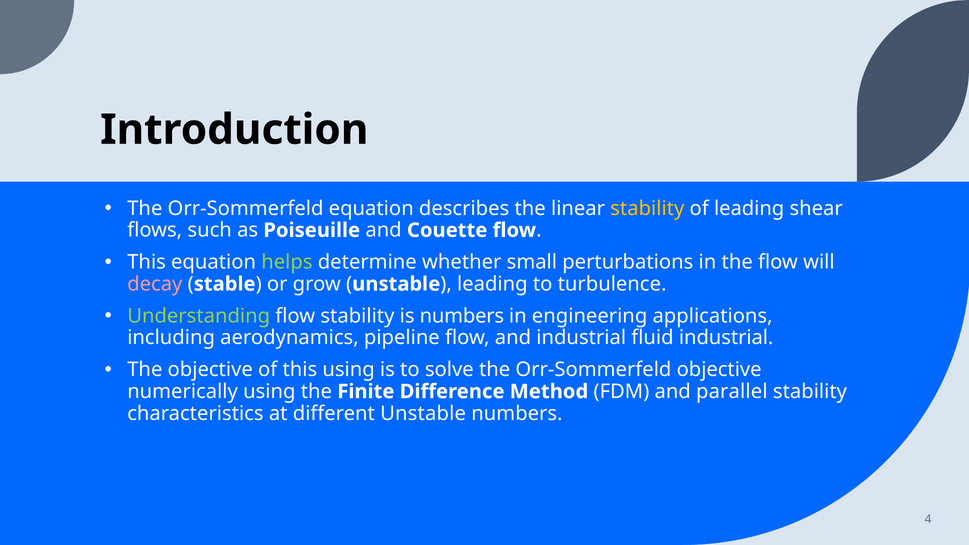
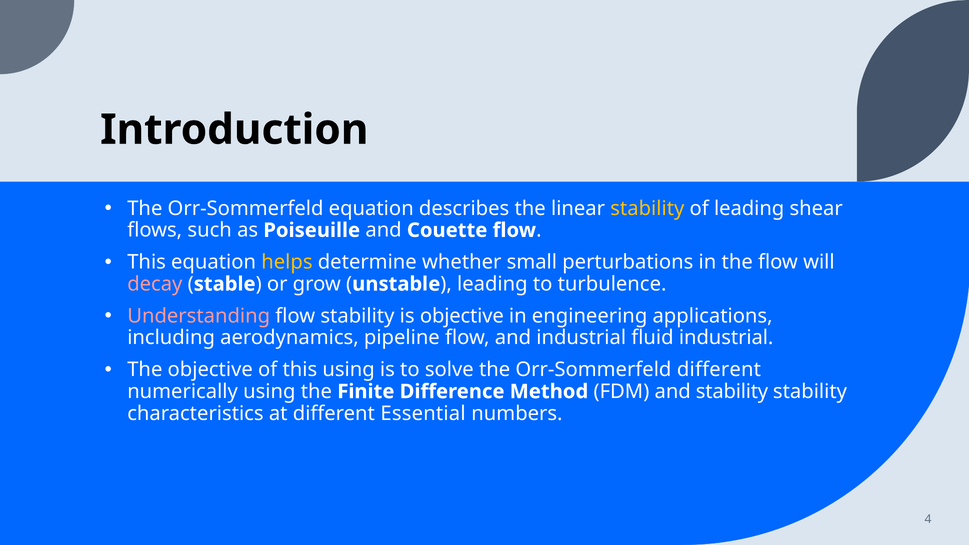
helps colour: light green -> yellow (287, 262)
Understanding colour: light green -> pink (199, 316)
is numbers: numbers -> objective (462, 316)
Orr-Sommerfeld objective: objective -> different (719, 370)
and parallel: parallel -> stability (732, 392)
different Unstable: Unstable -> Essential (423, 413)
